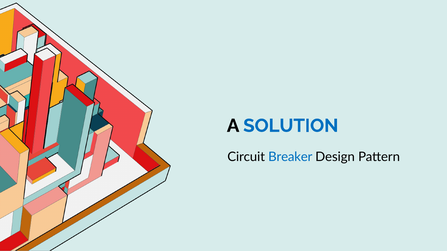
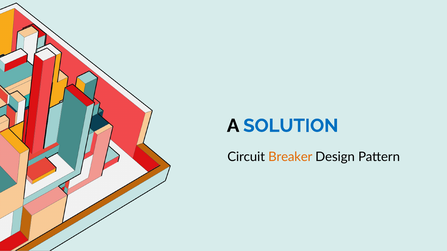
Breaker colour: blue -> orange (290, 157)
